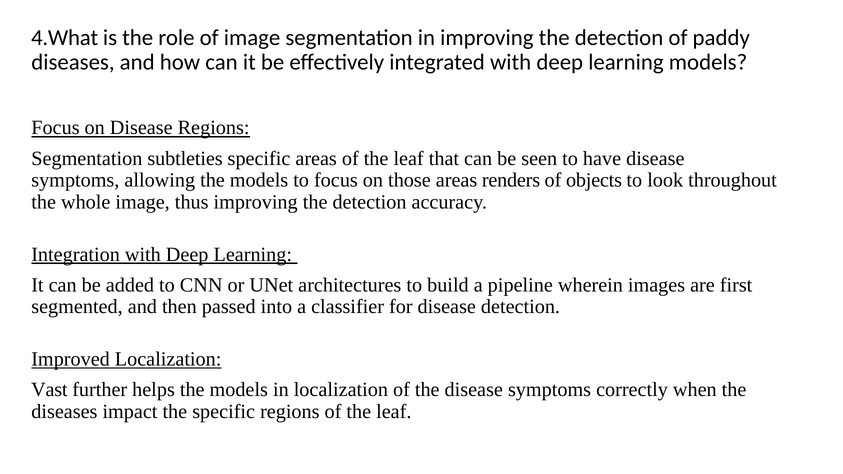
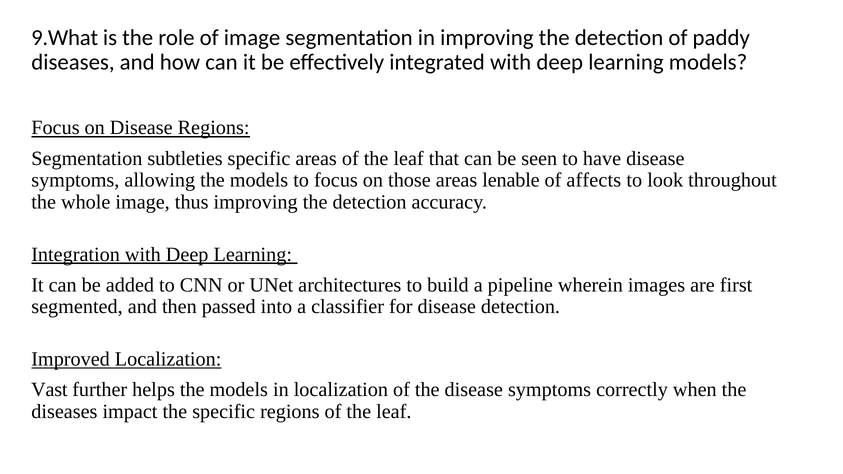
4.What: 4.What -> 9.What (65, 38)
renders: renders -> lenable (511, 180)
objects: objects -> affects (594, 180)
